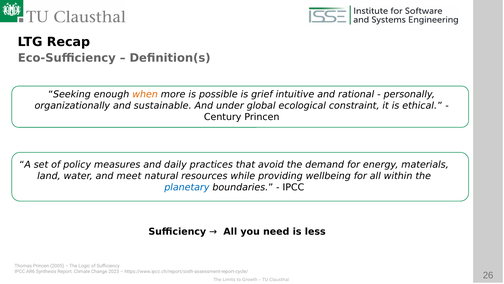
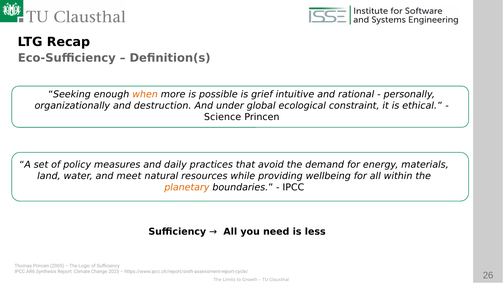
sustainable: sustainable -> destruction (163, 105)
Century: Century -> Science (223, 117)
planetary colour: blue -> orange (187, 187)
